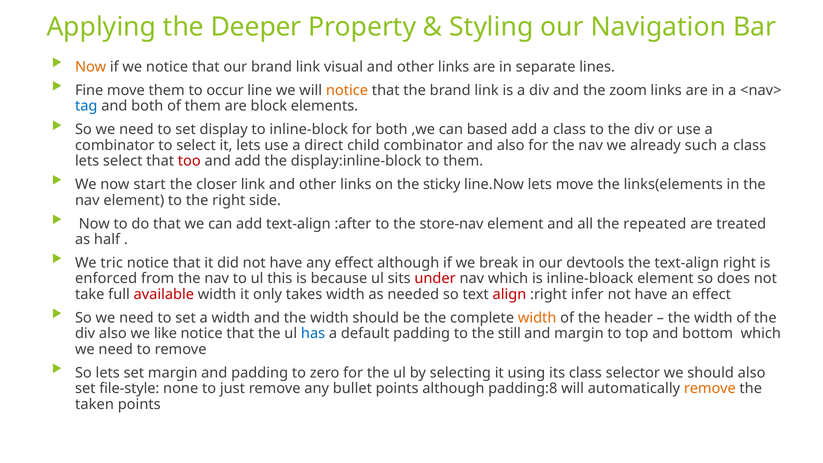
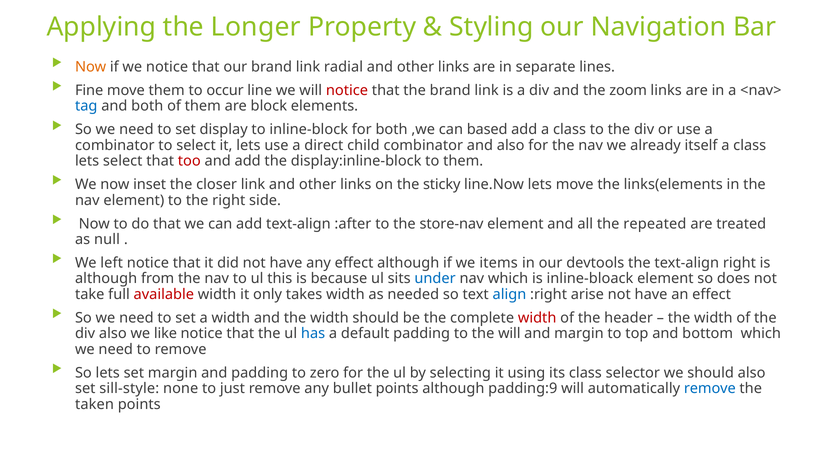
Deeper: Deeper -> Longer (256, 27)
visual: visual -> radial (343, 67)
notice colour: orange -> red (347, 90)
such: such -> itself (701, 145)
start: start -> inset (150, 184)
half: half -> null (107, 239)
tric: tric -> left (112, 263)
break: break -> items (499, 263)
enforced: enforced -> although (106, 279)
under colour: red -> blue (435, 279)
align colour: red -> blue (509, 294)
infer: infer -> arise (587, 294)
width colour: orange -> red (537, 318)
the still: still -> will (509, 334)
file-style: file-style -> sill-style (129, 388)
padding:8: padding:8 -> padding:9 (523, 388)
remove colour: orange -> blue (710, 388)
